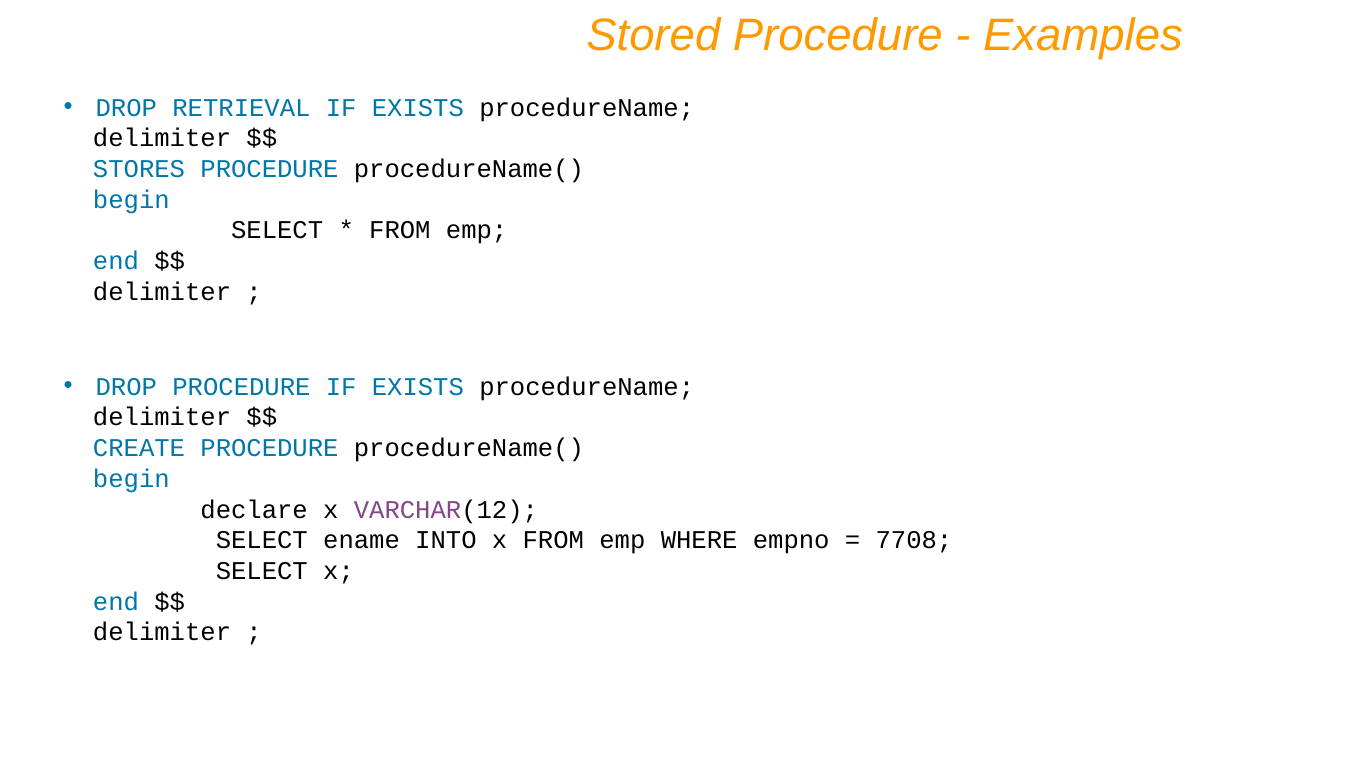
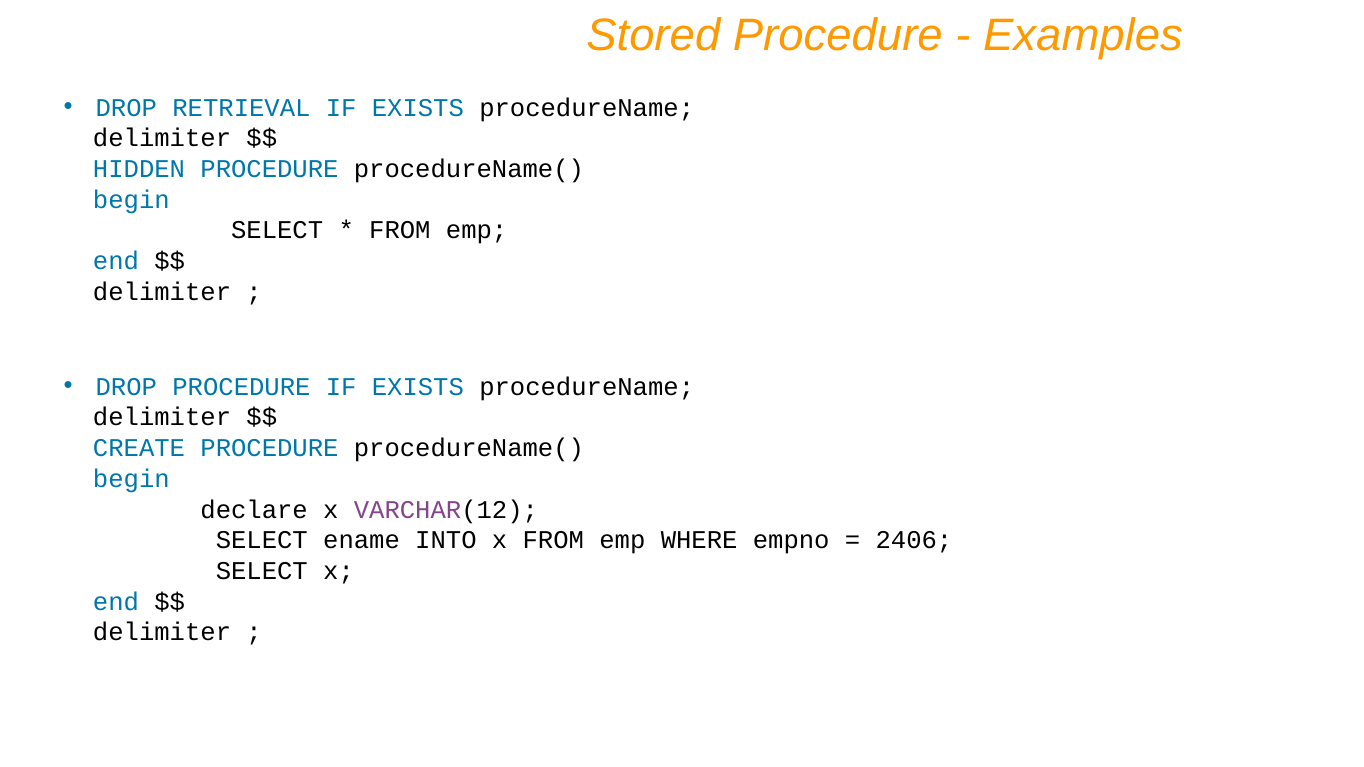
STORES: STORES -> HIDDEN (139, 169)
7708: 7708 -> 2406 (914, 540)
